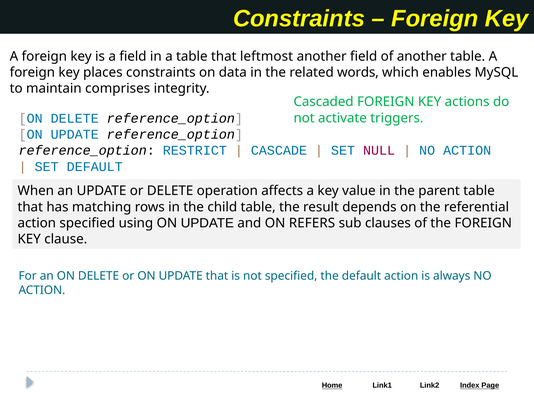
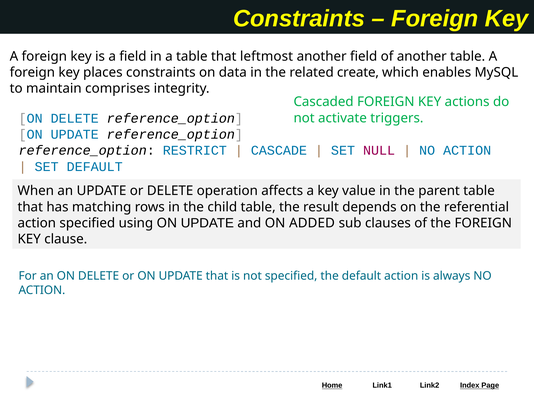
words: words -> create (358, 72)
REFERS: REFERS -> ADDED (312, 223)
